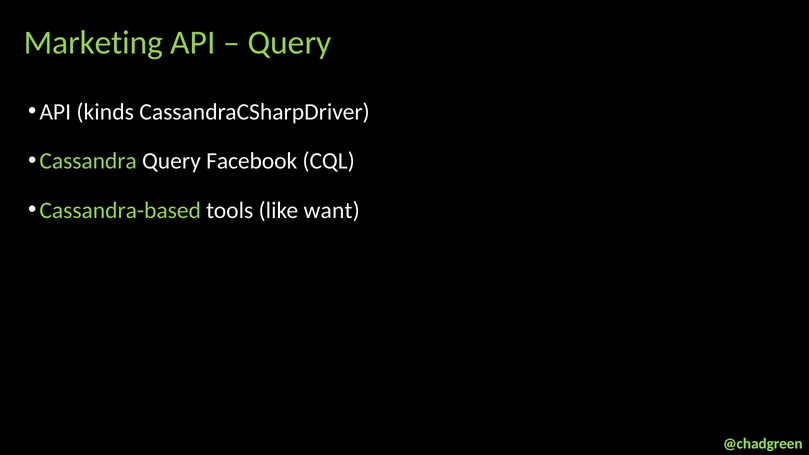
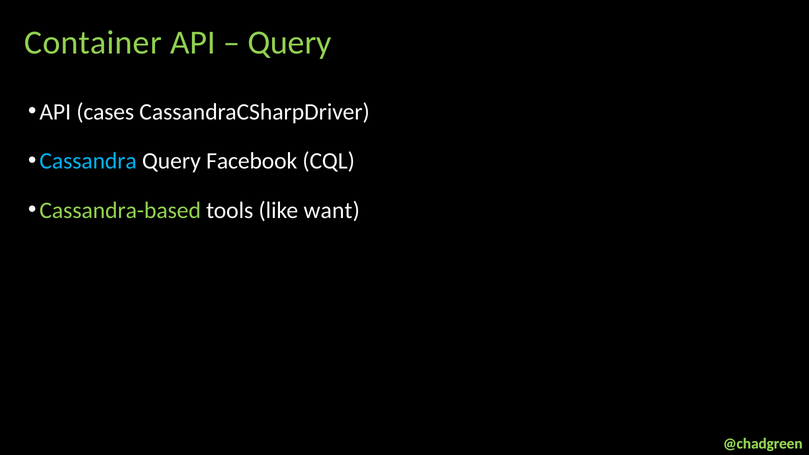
Marketing: Marketing -> Container (93, 43)
kinds: kinds -> cases (105, 112)
Cassandra colour: light green -> light blue (88, 161)
